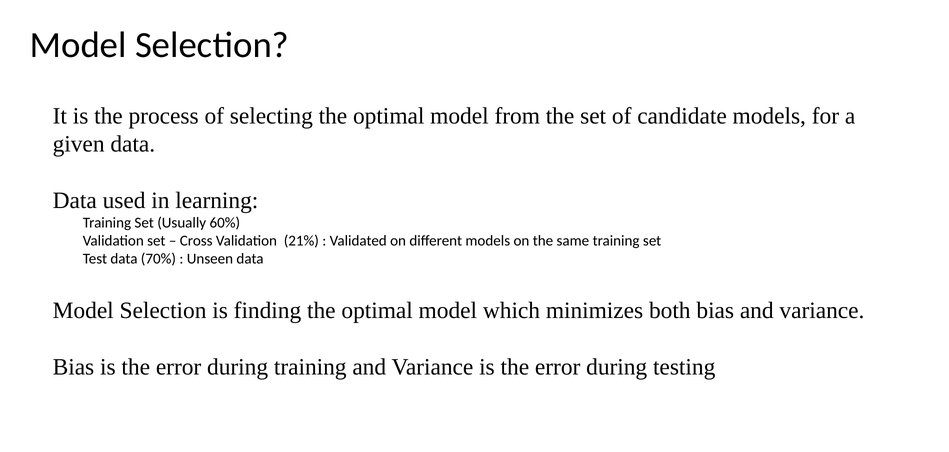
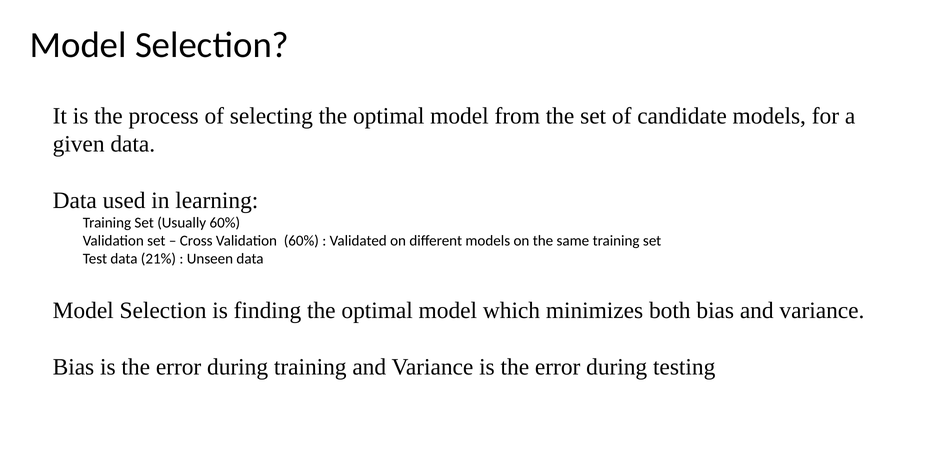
Validation 21%: 21% -> 60% (301, 241)
70%: 70% -> 21% (158, 259)
